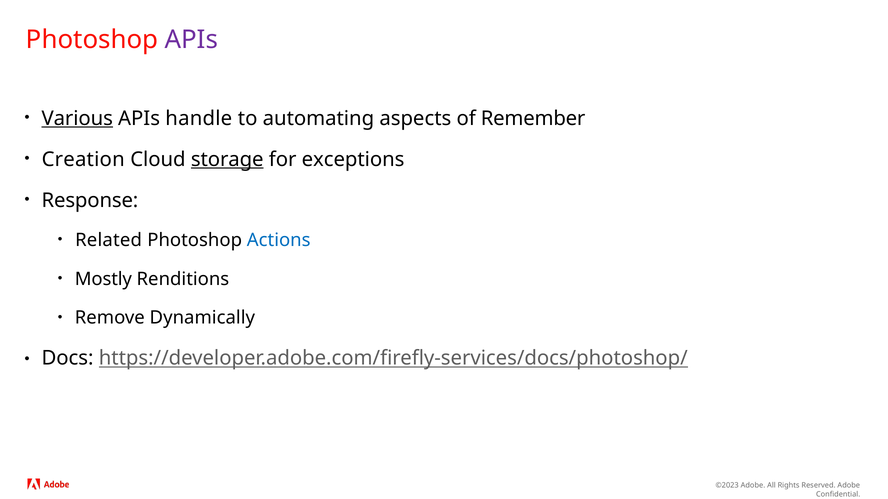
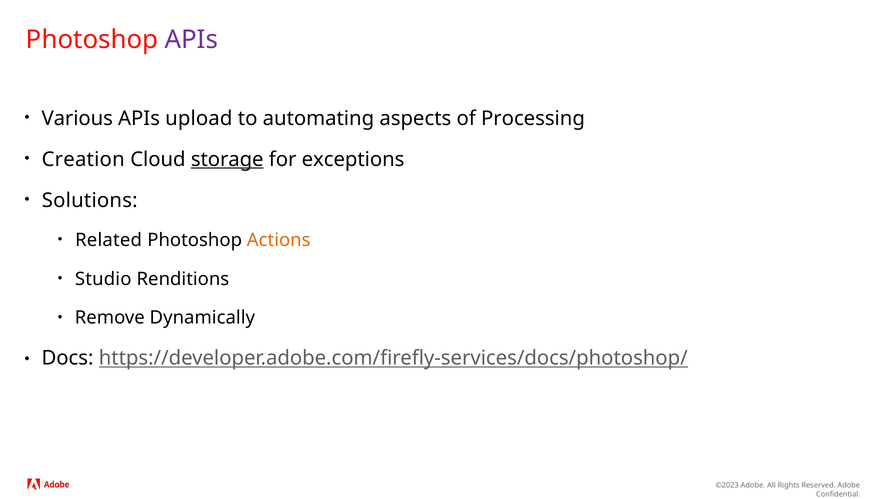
Various underline: present -> none (77, 118)
handle: handle -> upload (199, 118)
Remember: Remember -> Processing (533, 118)
Response: Response -> Solutions (90, 201)
Actions colour: blue -> orange (279, 240)
Mostly: Mostly -> Studio (103, 279)
